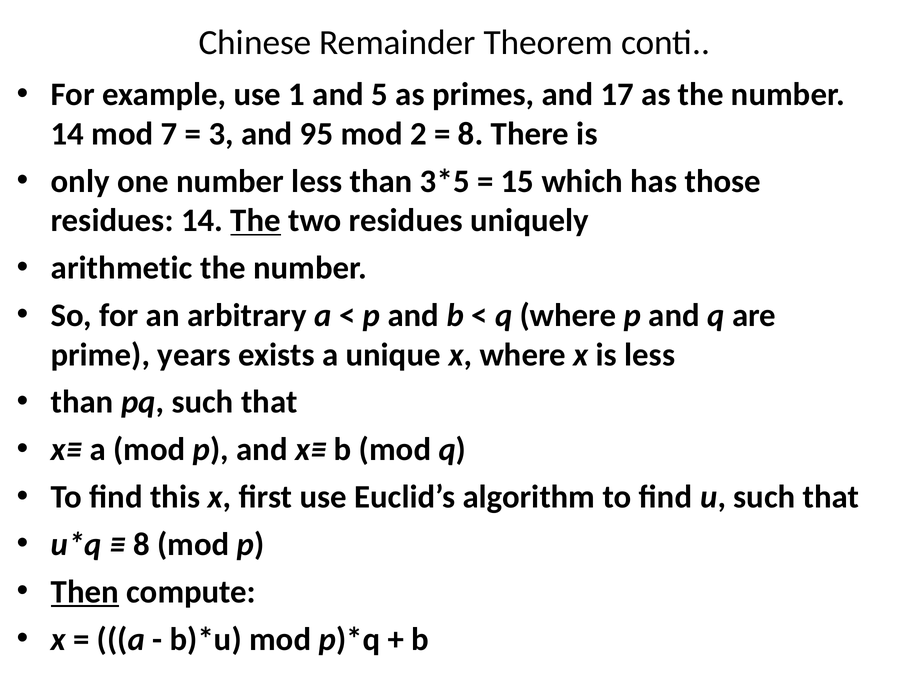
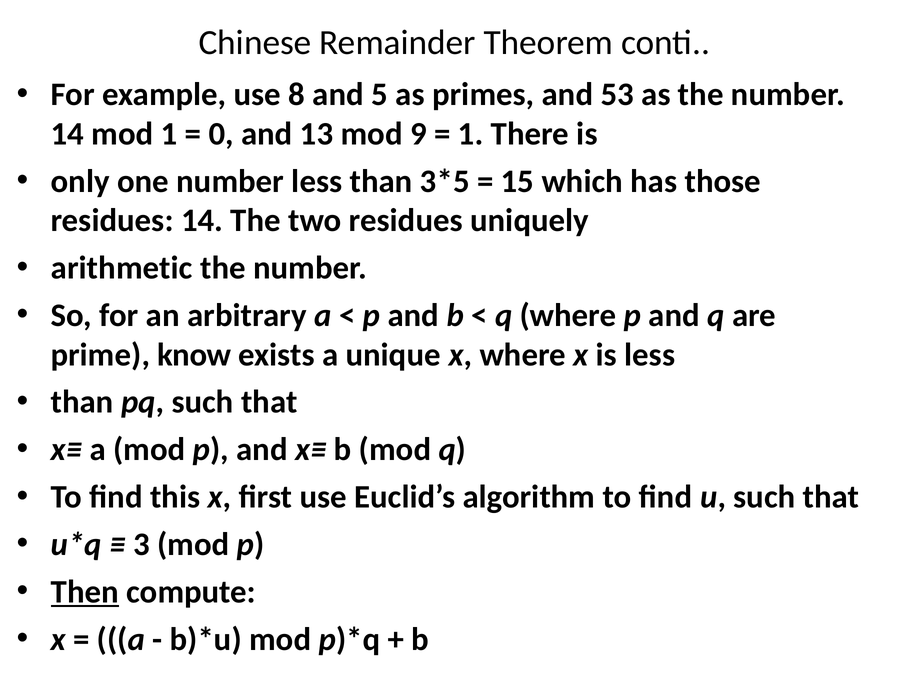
1: 1 -> 8 (297, 95)
17: 17 -> 53 (617, 95)
mod 7: 7 -> 1 (169, 134)
3: 3 -> 0 (221, 134)
95: 95 -> 13 (317, 134)
2: 2 -> 9 (418, 134)
8: 8 -> 1 (471, 134)
The underline: present -> none (256, 221)
years: years -> know (194, 355)
8: 8 -> 3 (141, 545)
